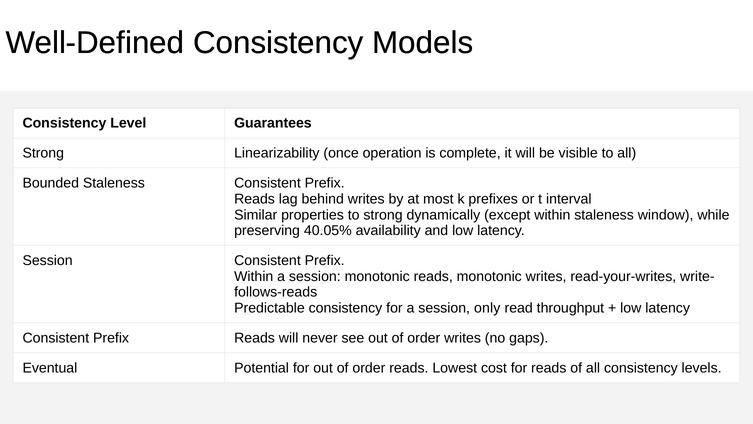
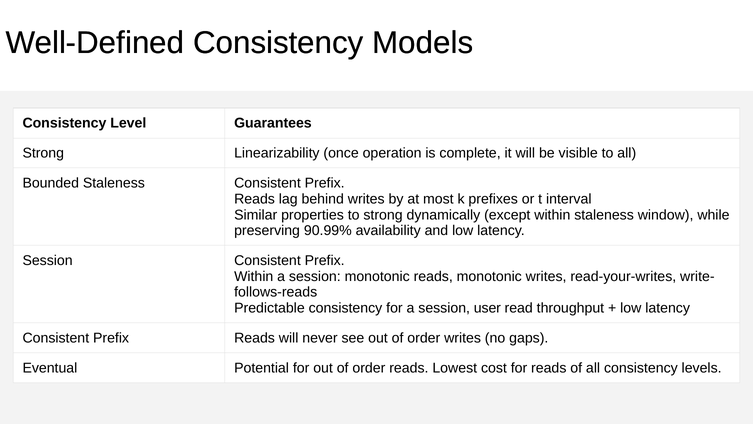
40.05%: 40.05% -> 90.99% (328, 230)
only: only -> user (487, 308)
